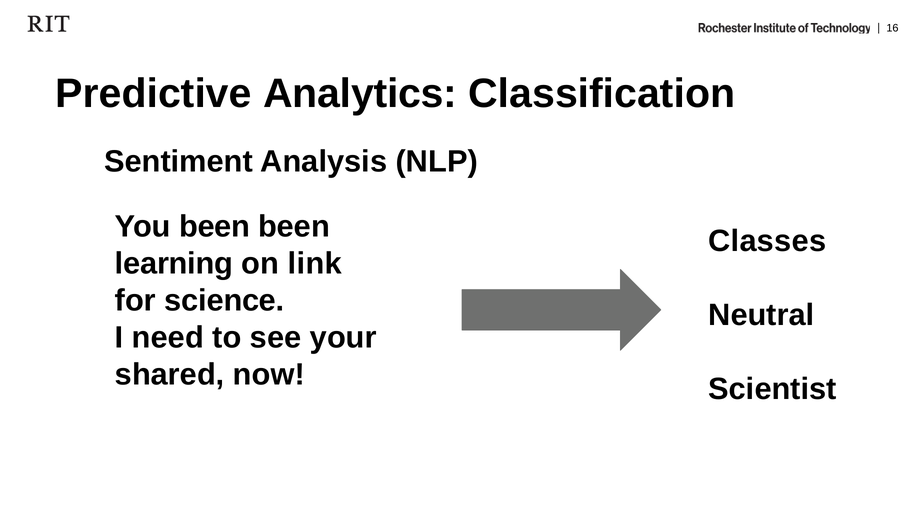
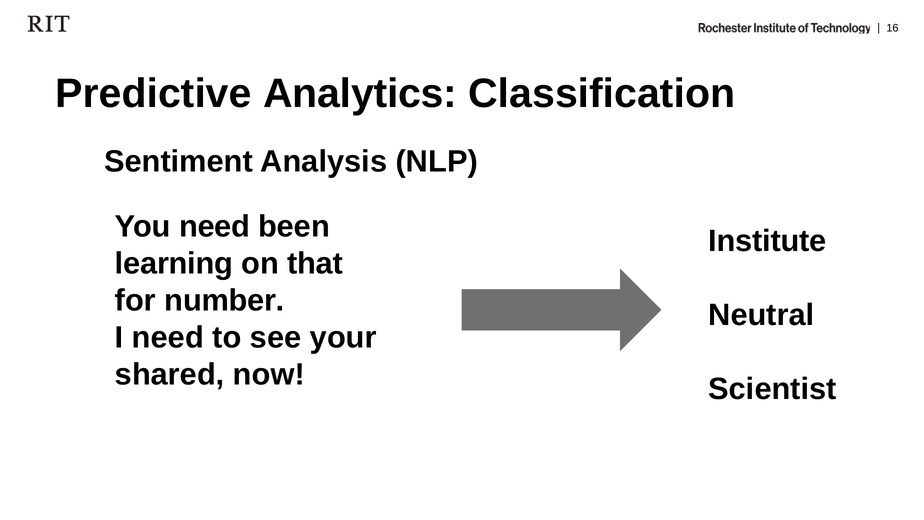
You been: been -> need (215, 226)
Classes: Classes -> Institute (767, 241)
link: link -> that (315, 263)
science: science -> number (224, 300)
